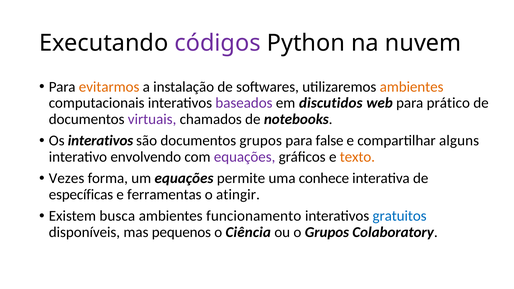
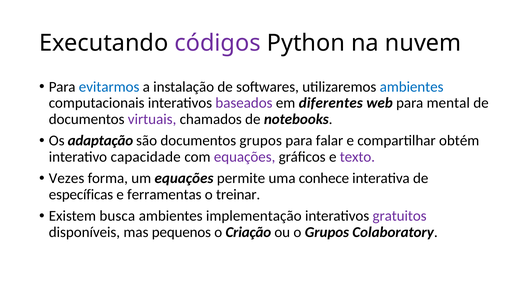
evitarmos colour: orange -> blue (109, 87)
ambientes colour: orange -> blue (412, 87)
discutidos: discutidos -> diferentes (331, 103)
prático: prático -> mental (448, 103)
Os interativos: interativos -> adaptação (100, 141)
false: false -> falar (330, 141)
alguns: alguns -> obtém (459, 141)
envolvendo: envolvendo -> capacidade (146, 157)
texto colour: orange -> purple (357, 157)
atingir: atingir -> treinar (238, 195)
funcionamento: funcionamento -> implementação (254, 216)
gratuitos colour: blue -> purple (400, 216)
Ciência: Ciência -> Criação (248, 232)
